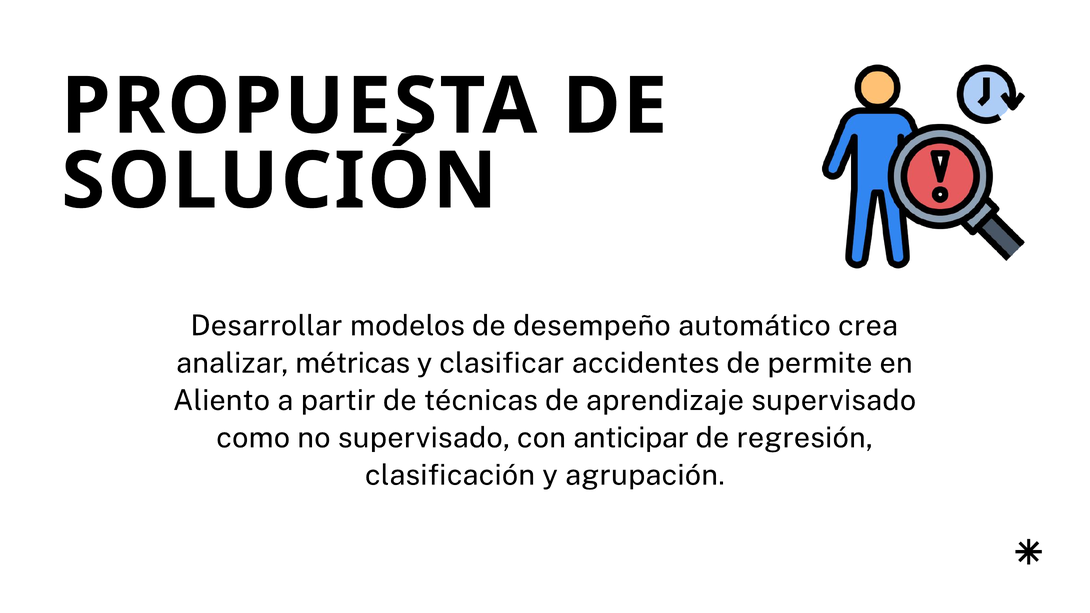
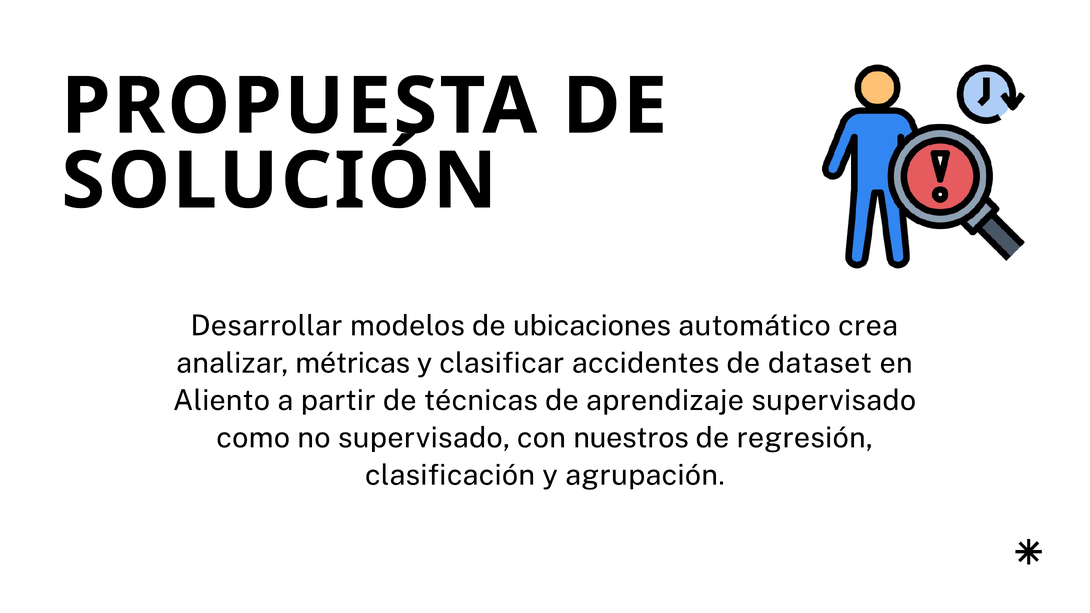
desempeño: desempeño -> ubicaciones (592, 326)
permite: permite -> dataset (820, 363)
anticipar: anticipar -> nuestros (631, 438)
